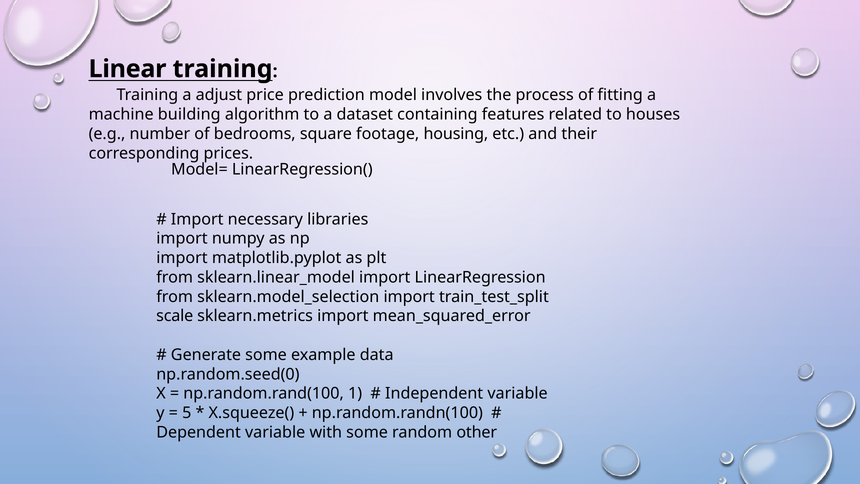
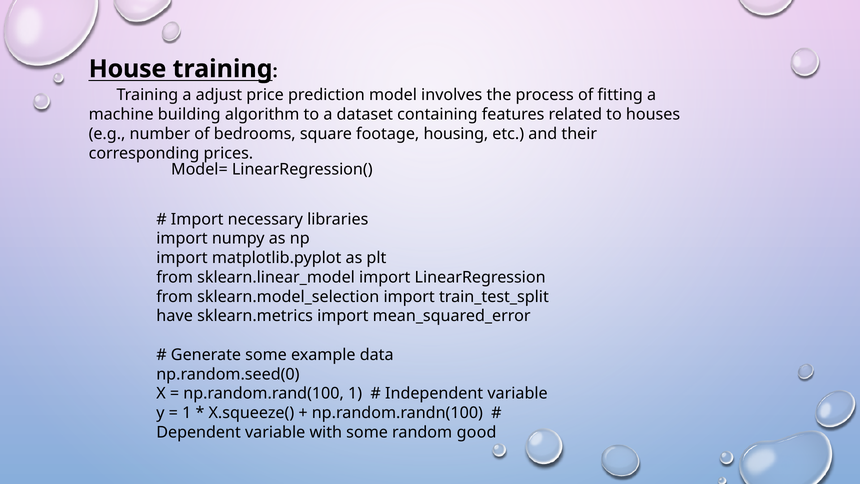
Linear: Linear -> House (127, 69)
scale: scale -> have (175, 316)
5: 5 -> 1 (187, 413)
other: other -> good (477, 432)
